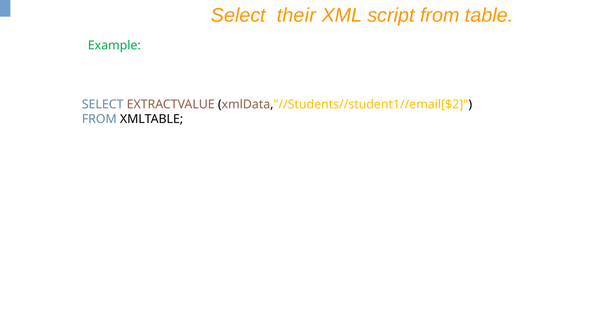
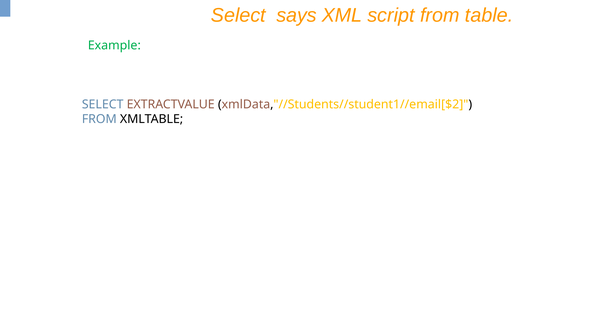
their: their -> says (297, 15)
